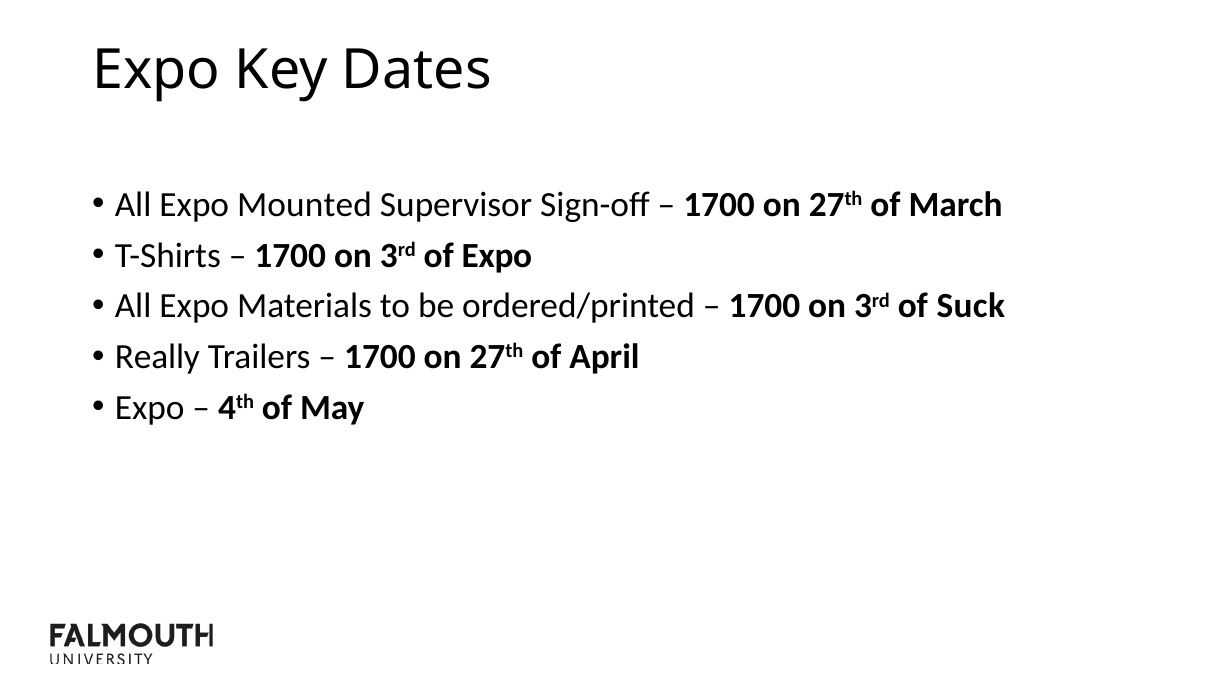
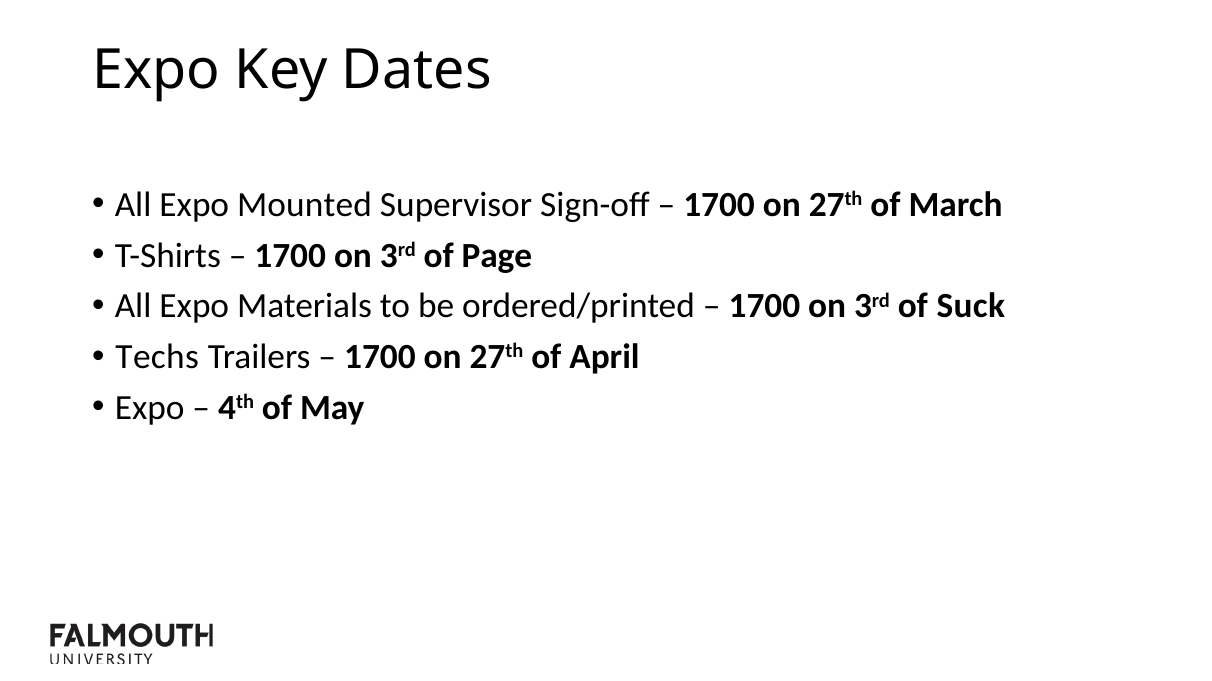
of Expo: Expo -> Page (497, 256)
Really: Really -> Techs (157, 357)
